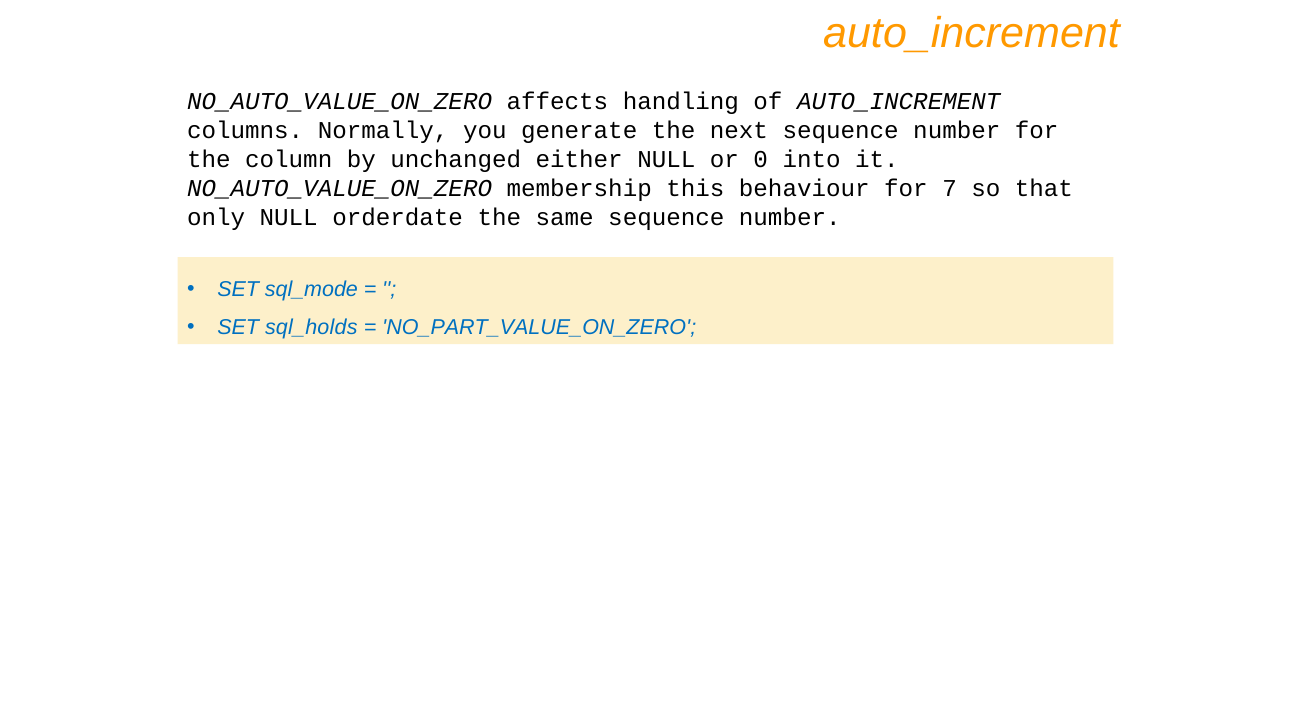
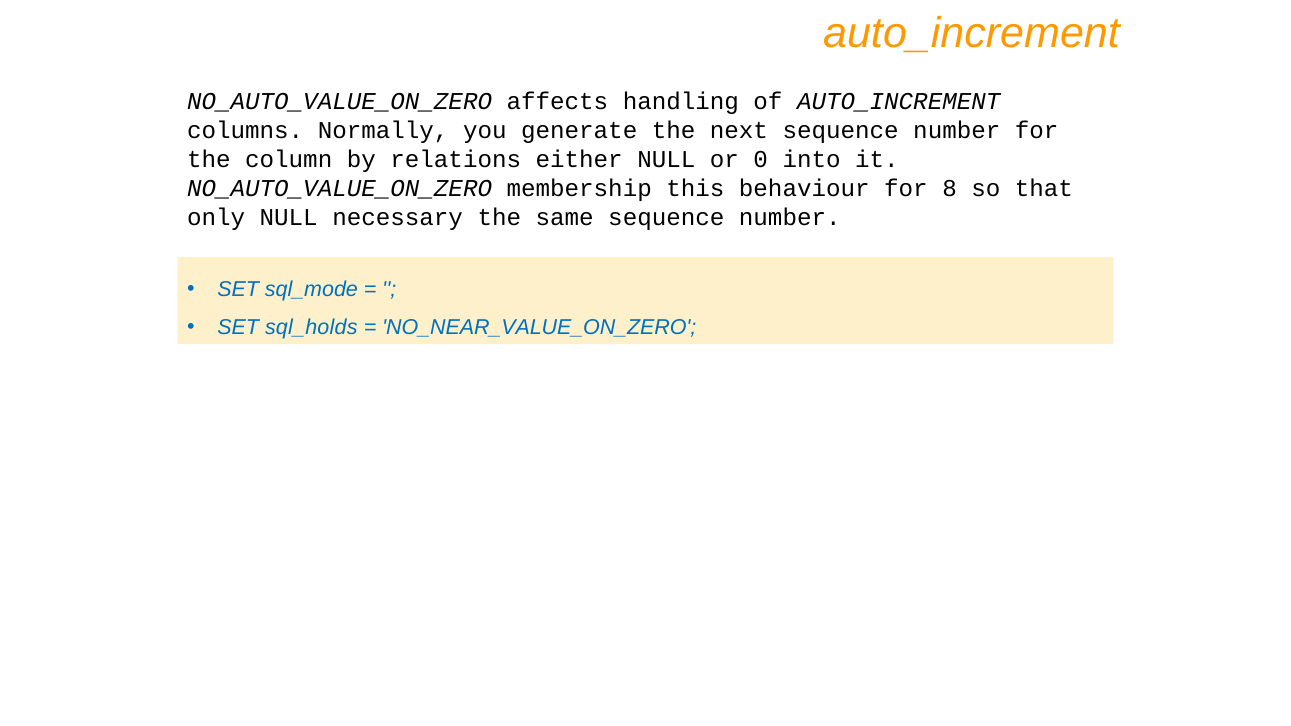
unchanged: unchanged -> relations (456, 160)
7: 7 -> 8 (950, 189)
orderdate: orderdate -> necessary (398, 218)
NO_PART_VALUE_ON_ZERO: NO_PART_VALUE_ON_ZERO -> NO_NEAR_VALUE_ON_ZERO (539, 328)
